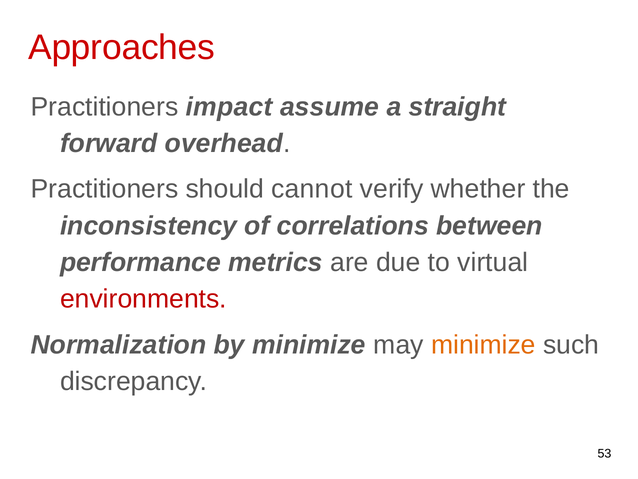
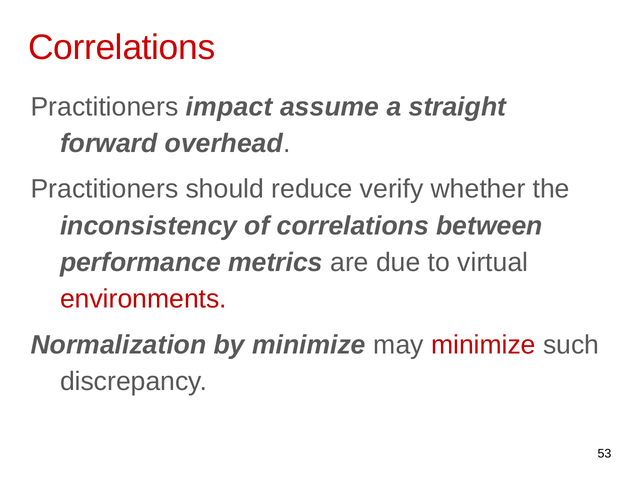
Approaches: Approaches -> Correlations (122, 47)
cannot: cannot -> reduce (312, 189)
minimize colour: orange -> red (483, 344)
